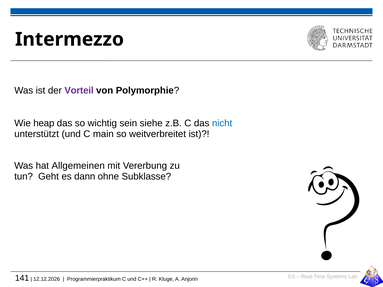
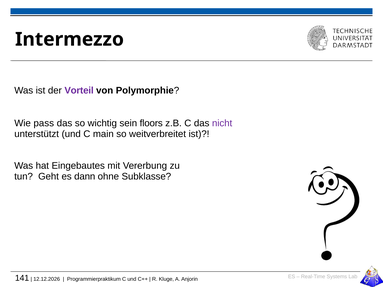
heap: heap -> pass (44, 123)
siehe: siehe -> floors (151, 123)
nicht colour: blue -> purple (222, 123)
Allgemeinen: Allgemeinen -> Eingebautes (78, 166)
